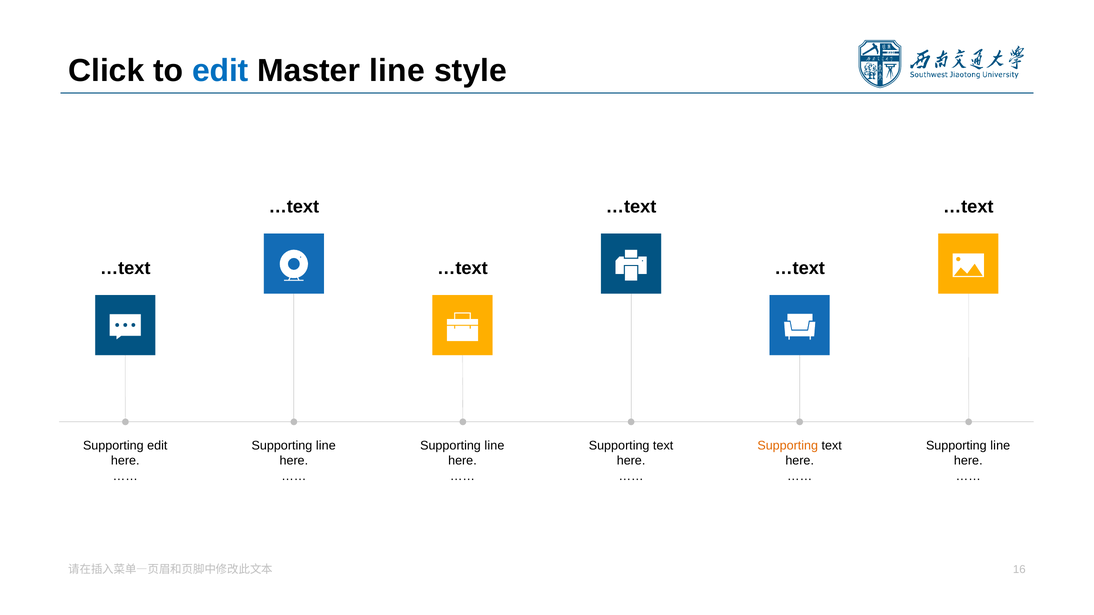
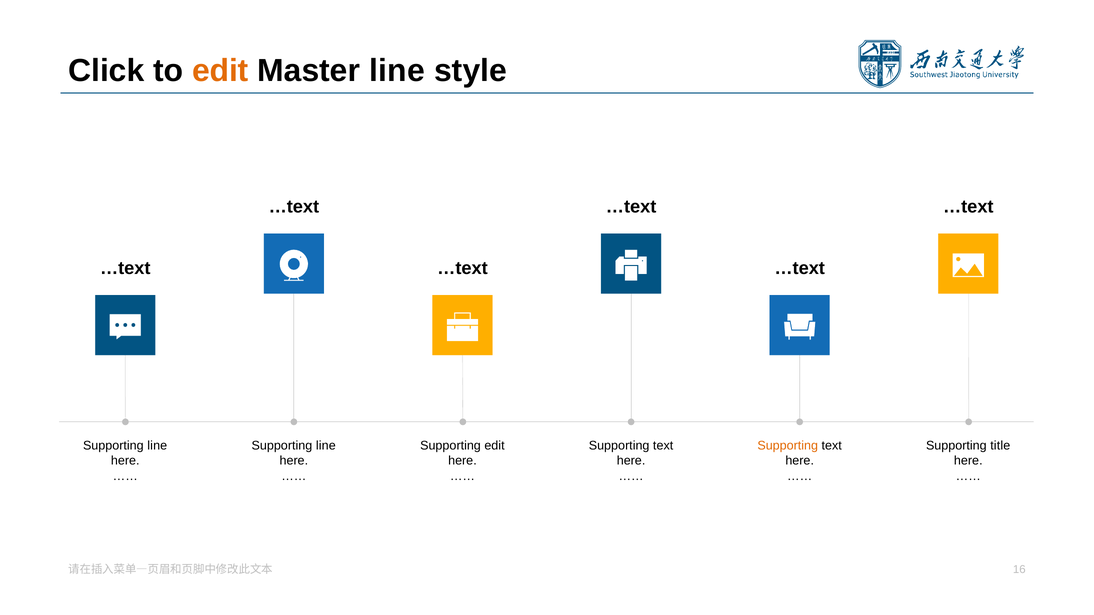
edit colour: blue -> orange (220, 71)
edit: edit -> line (157, 446)
line: line -> edit (494, 446)
line: line -> title (1000, 446)
